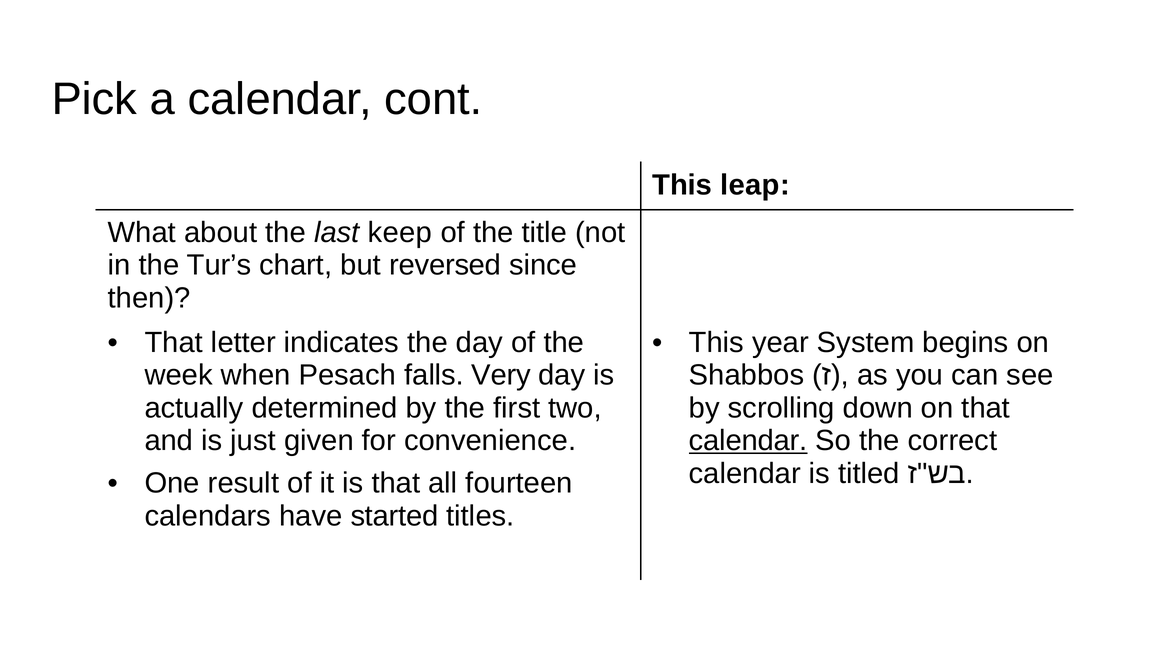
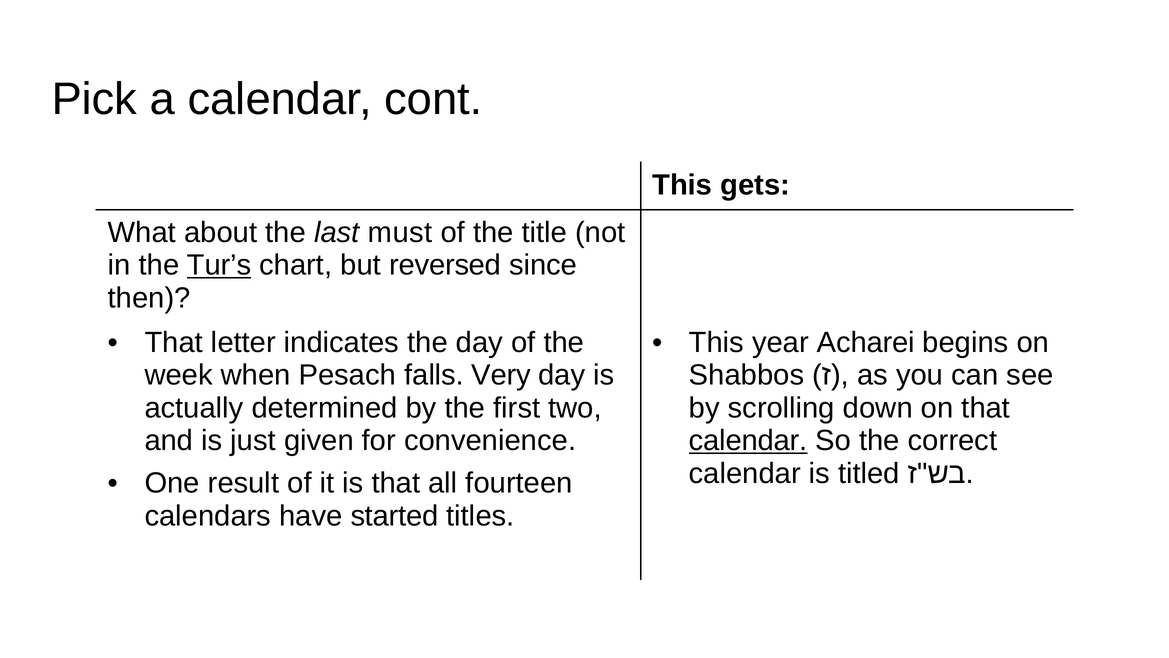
leap: leap -> gets (755, 185)
keep: keep -> must (400, 232)
Tur’s underline: none -> present (219, 265)
System: System -> Acharei (866, 342)
